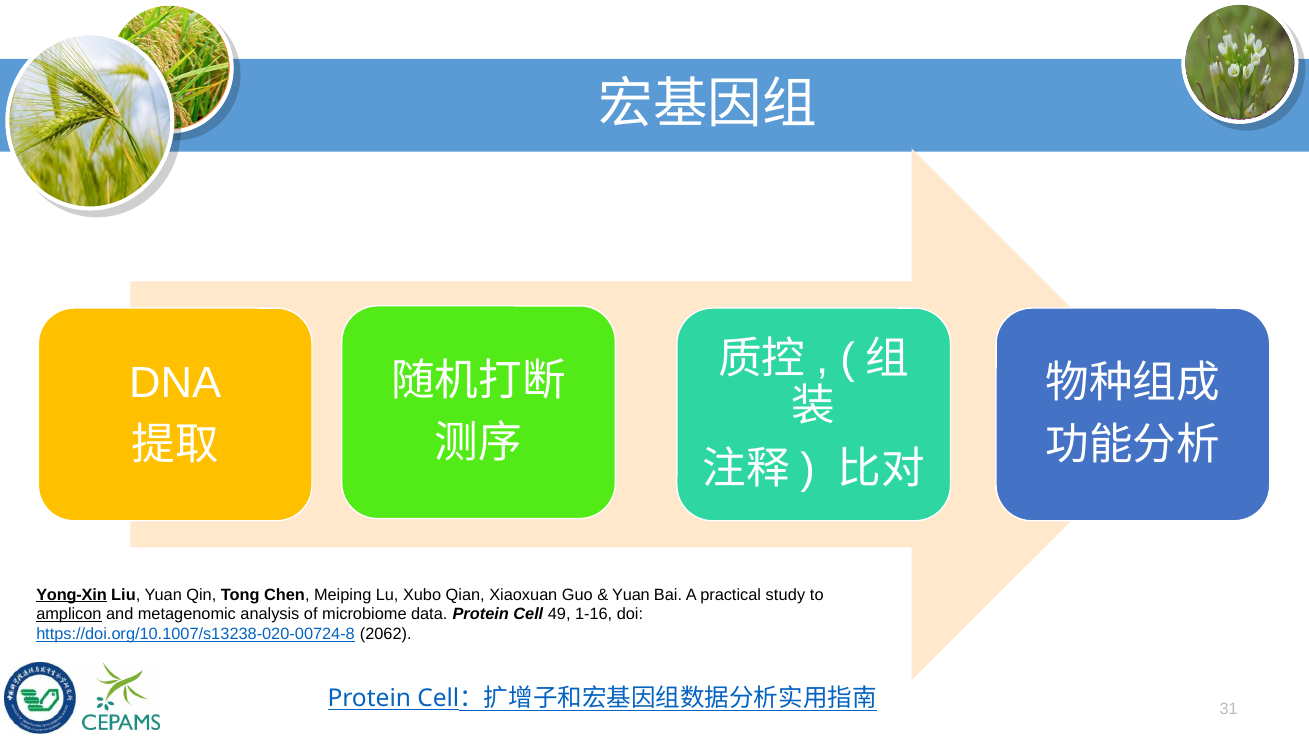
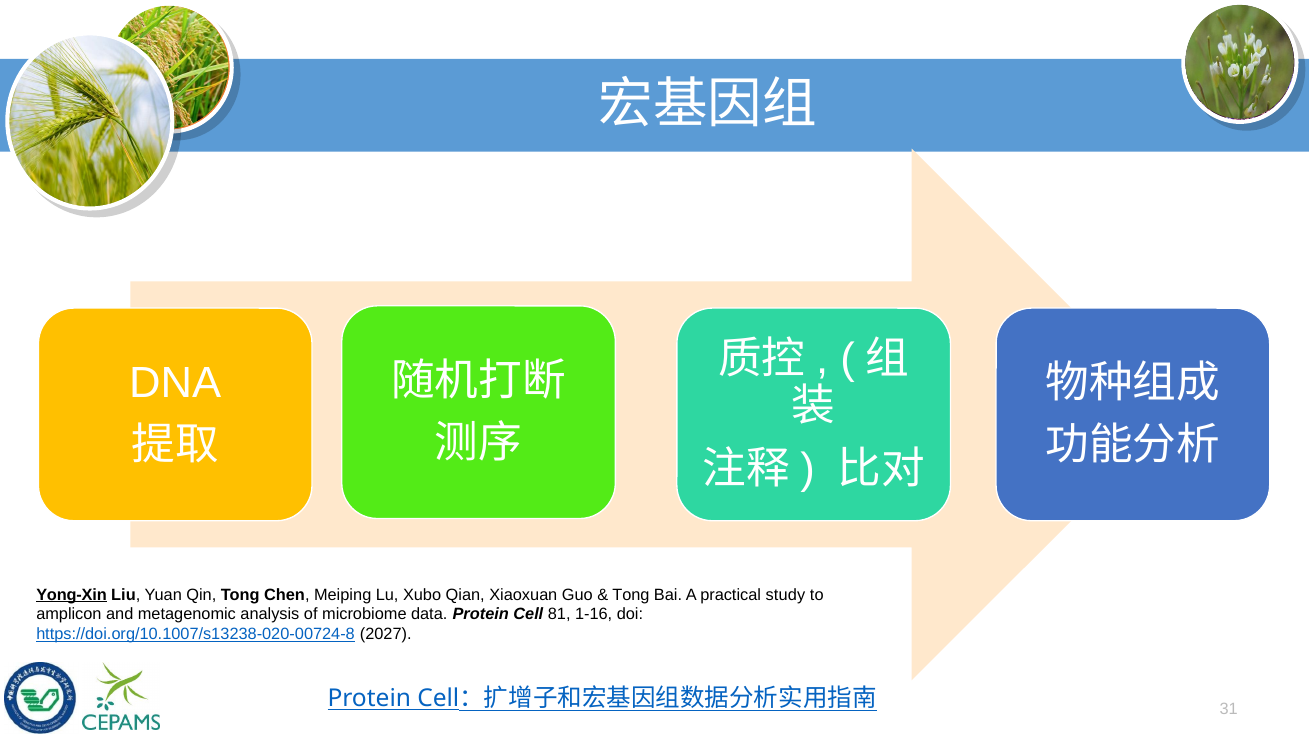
Yuan: Yuan -> Tong (631, 595)
amplicon underline: present -> none (69, 614)
49: 49 -> 81 (559, 614)
2062: 2062 -> 2027 (386, 634)
